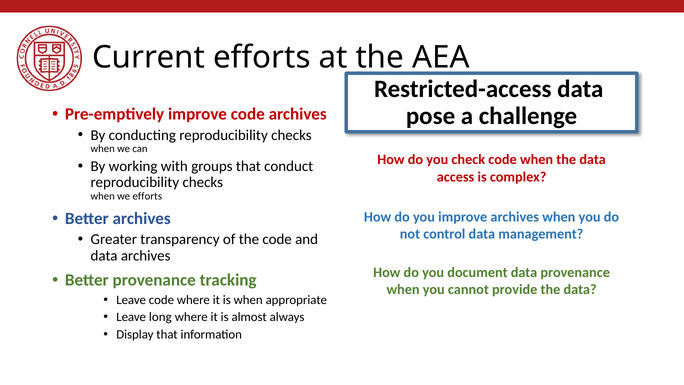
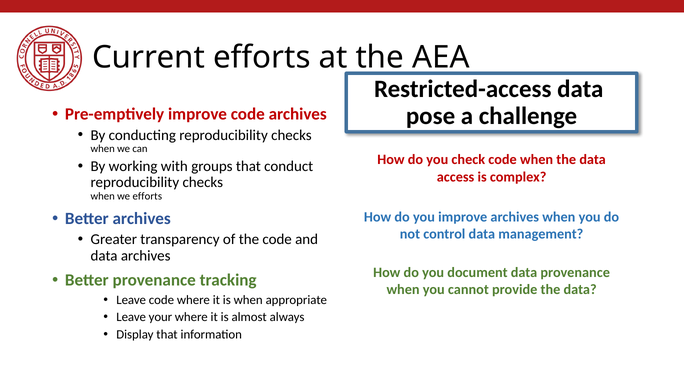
long: long -> your (160, 317)
